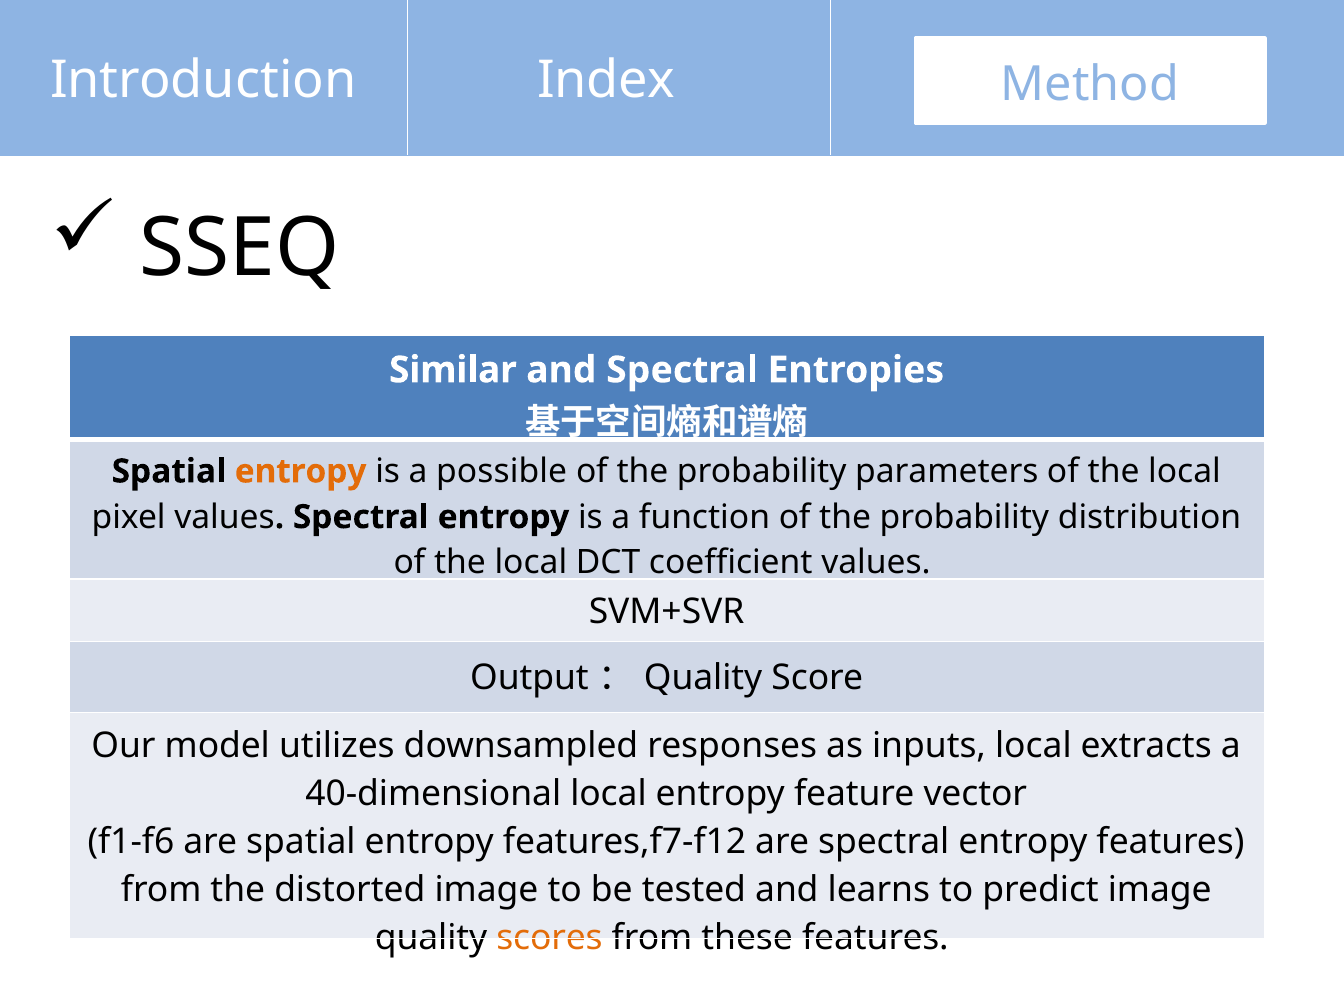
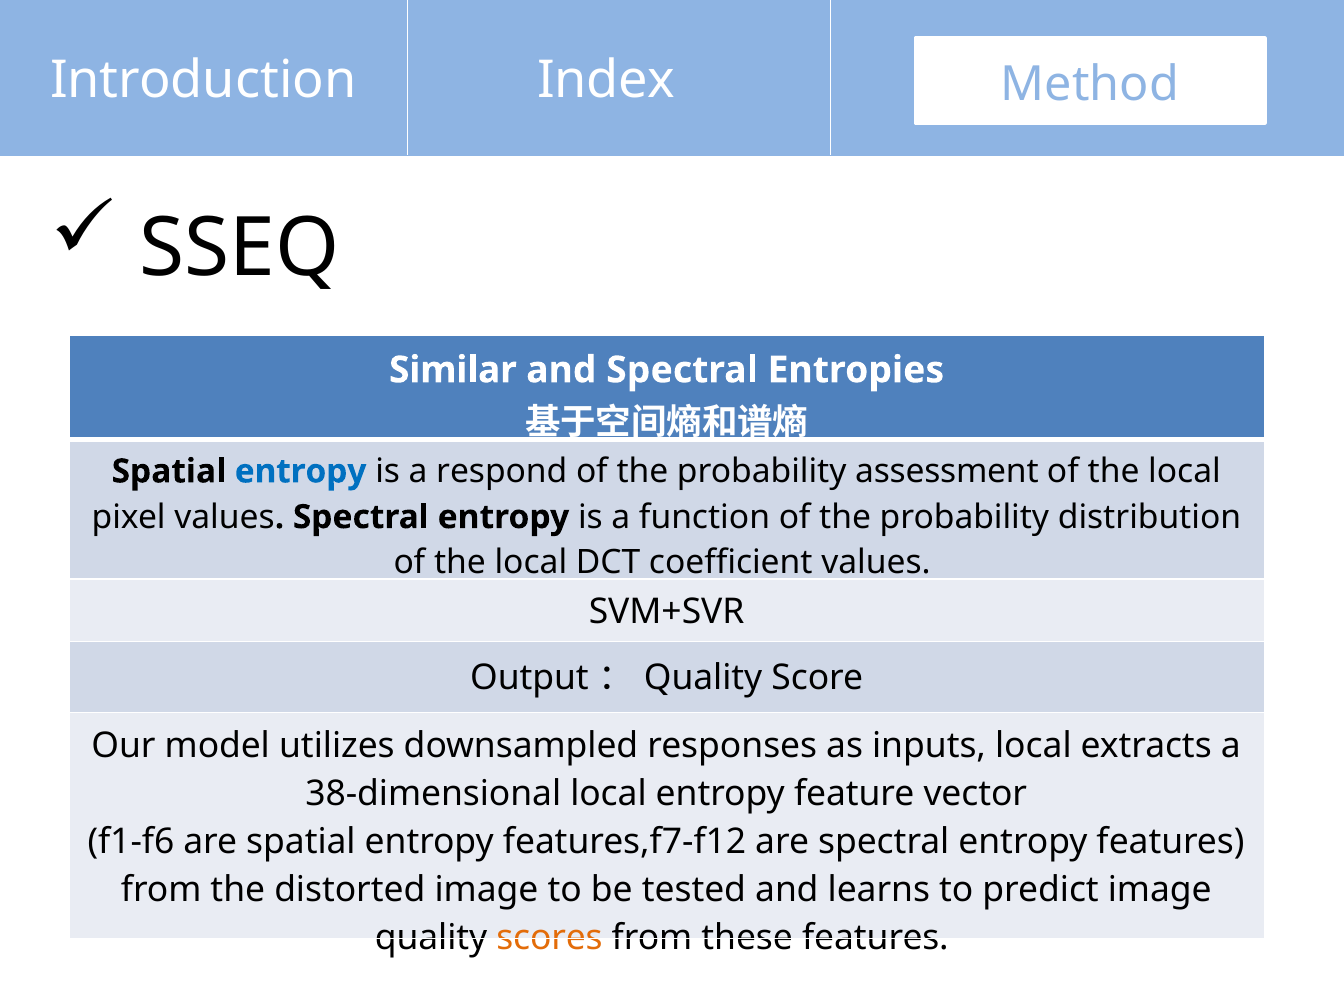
entropy colour: orange -> blue (301, 471)
possible: possible -> respond (502, 471)
parameters: parameters -> assessment (947, 471)
40-dimensional: 40-dimensional -> 38-dimensional (433, 793)
